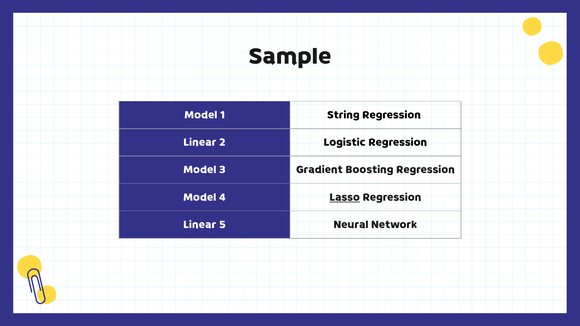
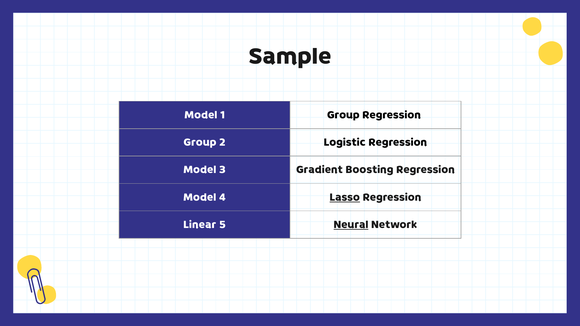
1 String: String -> Group (343, 115)
Linear: Linear -> Group (200, 142)
Neural underline: none -> present (351, 225)
